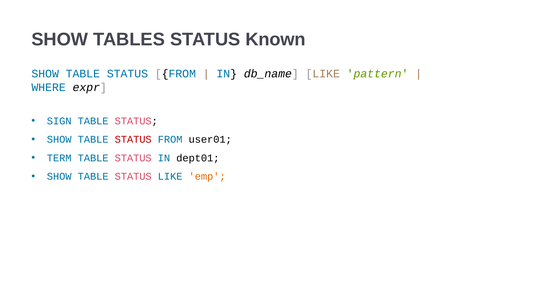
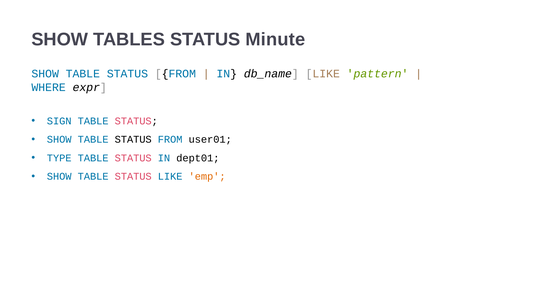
Known: Known -> Minute (275, 40)
STATUS colour: red -> black (133, 140)
TERM: TERM -> TYPE (59, 158)
